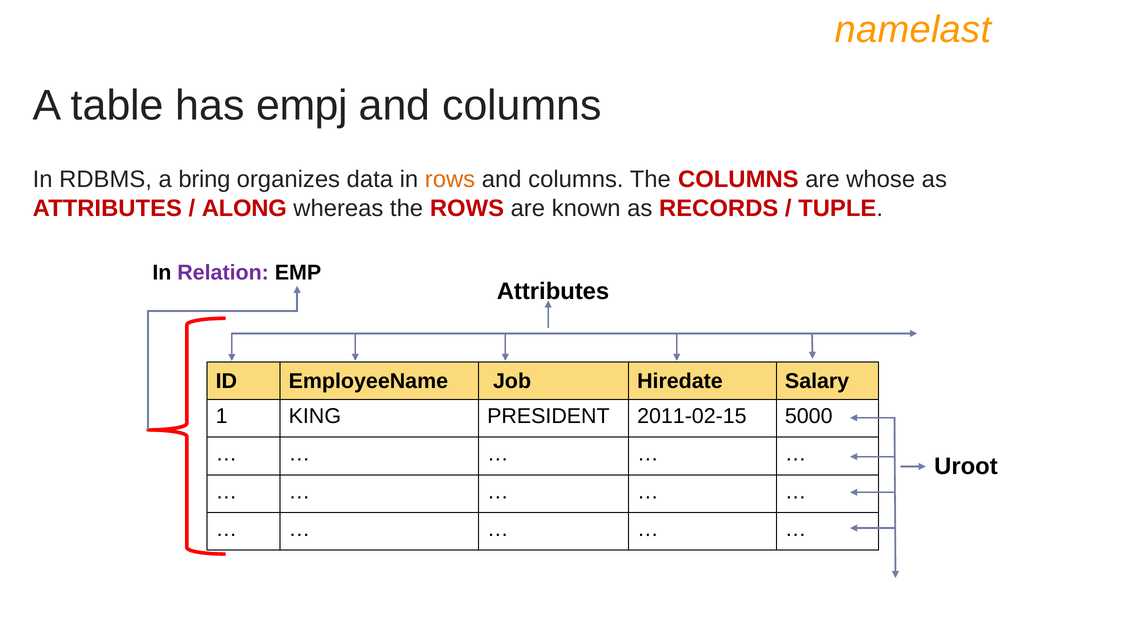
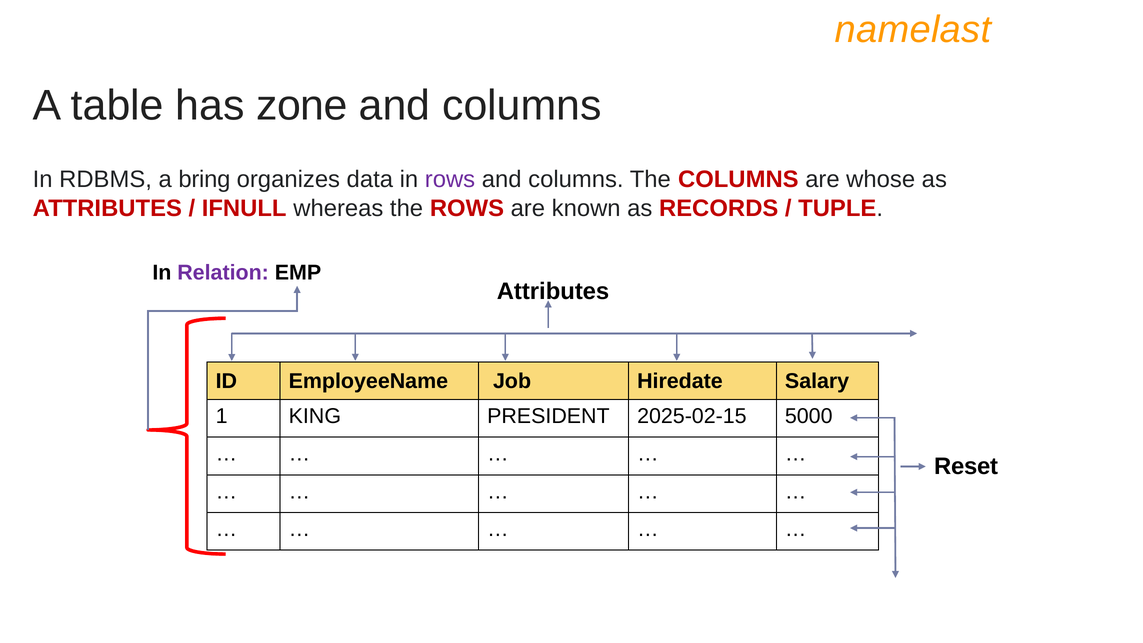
empj: empj -> zone (302, 106)
rows colour: orange -> purple (450, 180)
ALONG: ALONG -> IFNULL (244, 208)
2011-02-15: 2011-02-15 -> 2025-02-15 (692, 416)
Uroot: Uroot -> Reset (966, 466)
